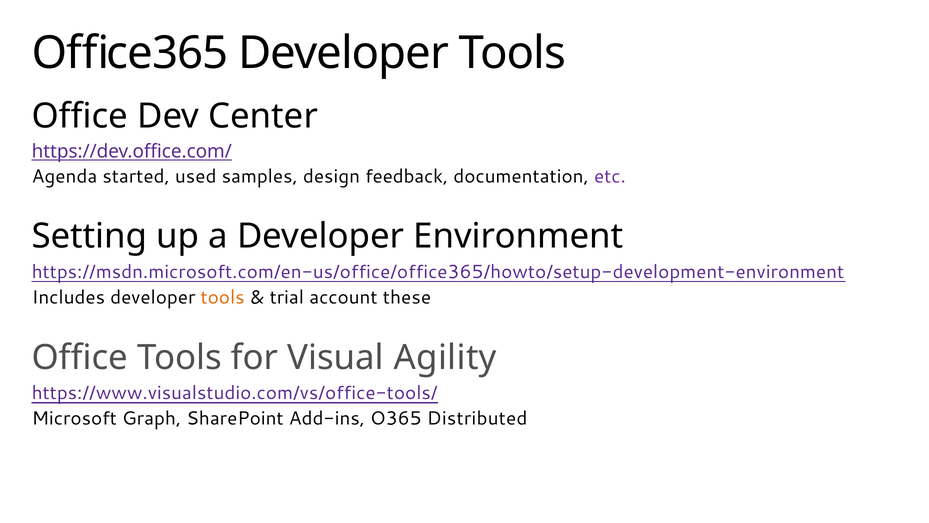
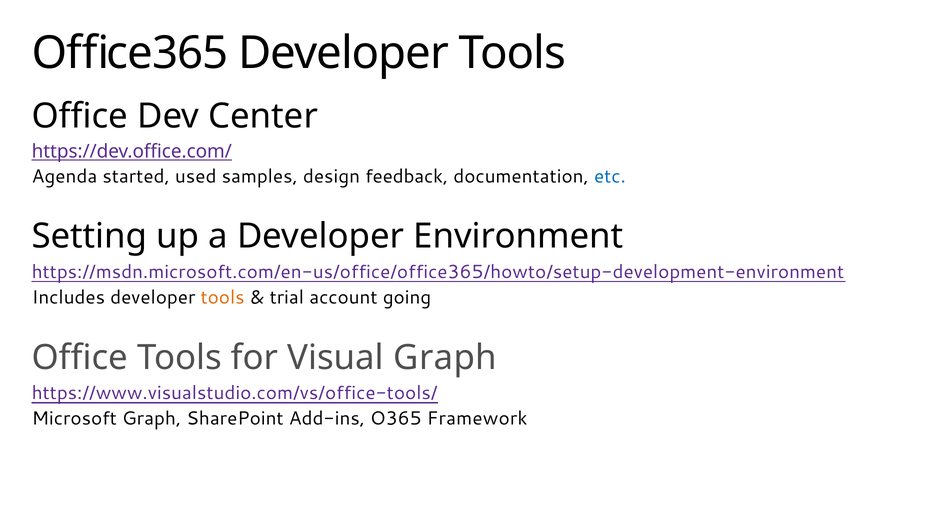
etc colour: purple -> blue (610, 176)
these: these -> going (407, 297)
Visual Agility: Agility -> Graph (445, 357)
Distributed: Distributed -> Framework (477, 418)
